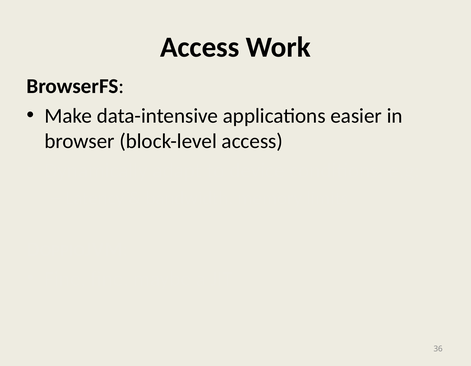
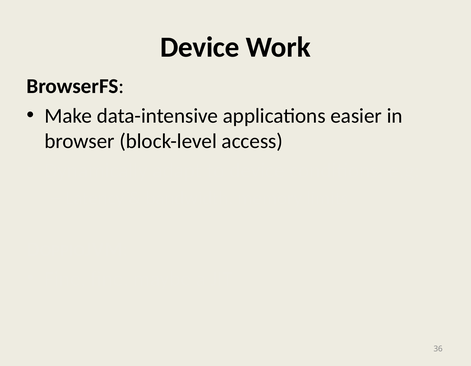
Access: Access -> Device (200, 47)
